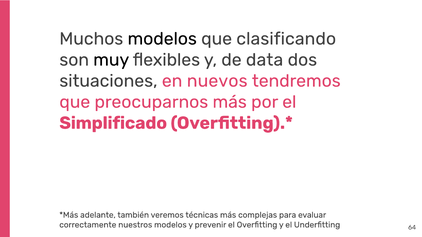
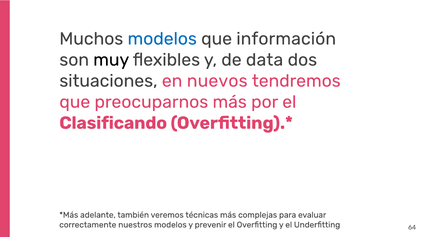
modelos colour: black -> blue (162, 39)
clasificando: clasificando -> información (286, 39)
Simplificado: Simplificado -> Clasificando (113, 123)
